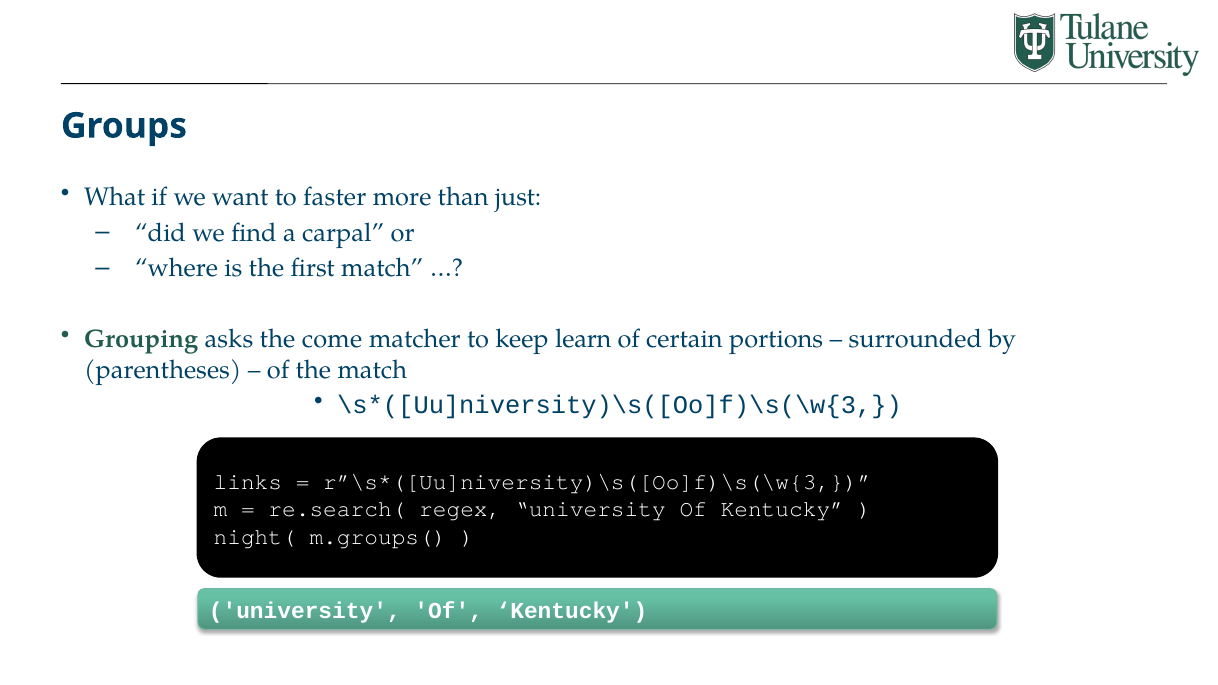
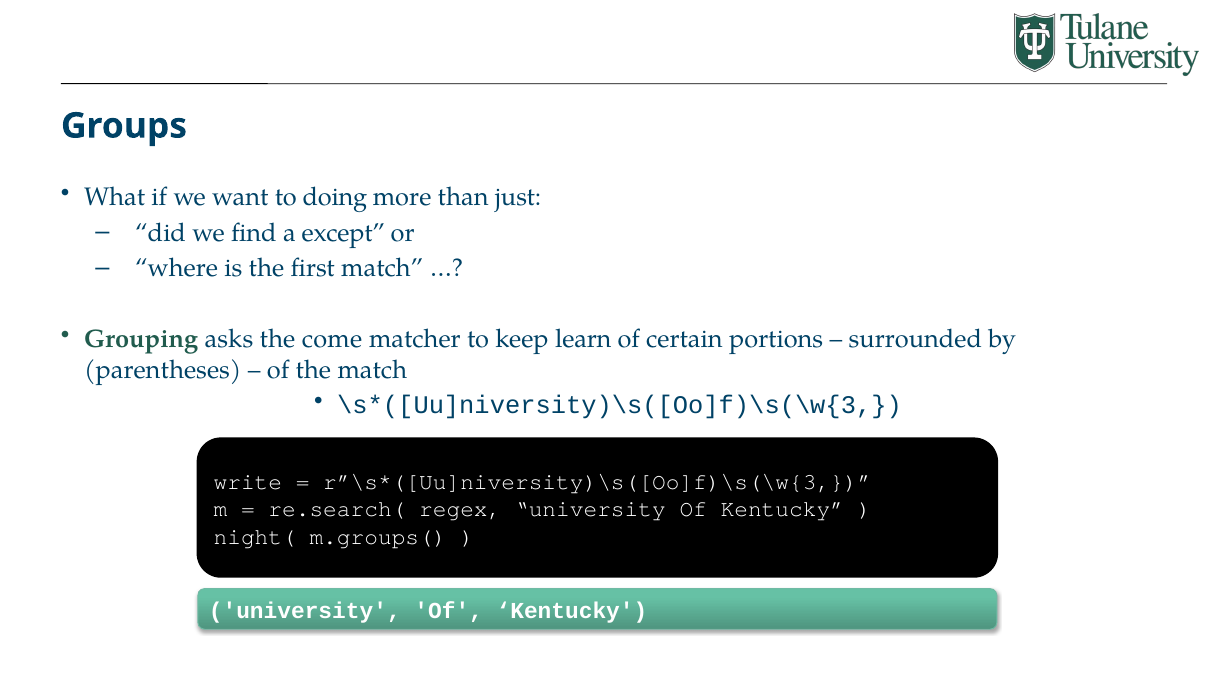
faster: faster -> doing (335, 197)
carpal: carpal -> except (343, 233)
links: links -> write (248, 482)
